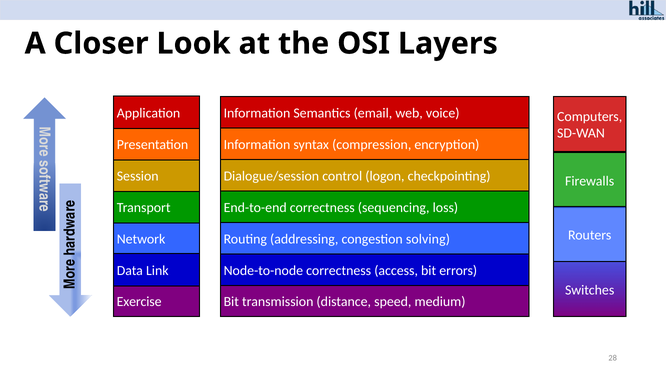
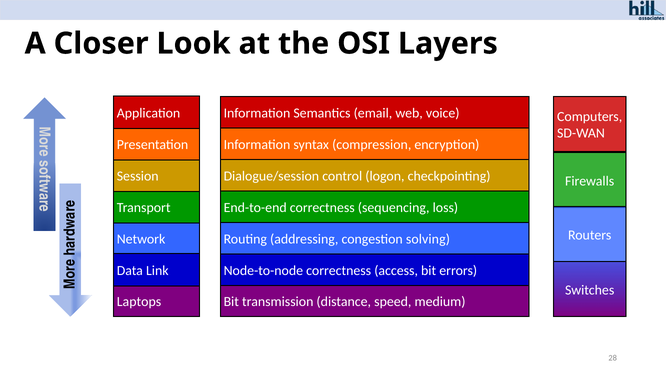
Exercise: Exercise -> Laptops (139, 302)
